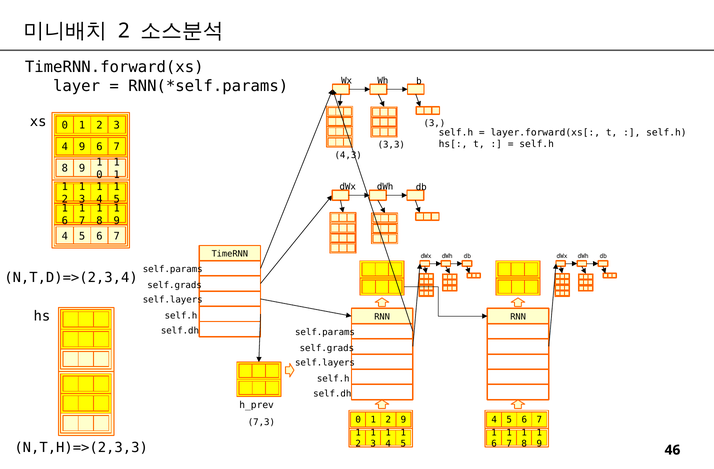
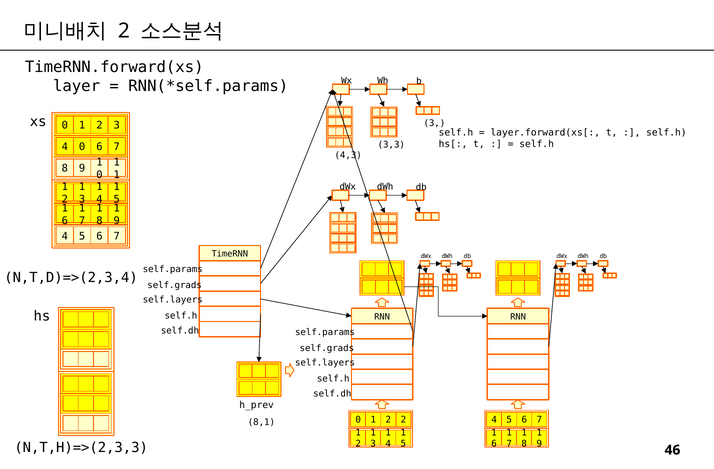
4 9: 9 -> 0 (82, 147)
7,3: 7,3 -> 8,1 (261, 422)
2 9: 9 -> 2 (403, 420)
